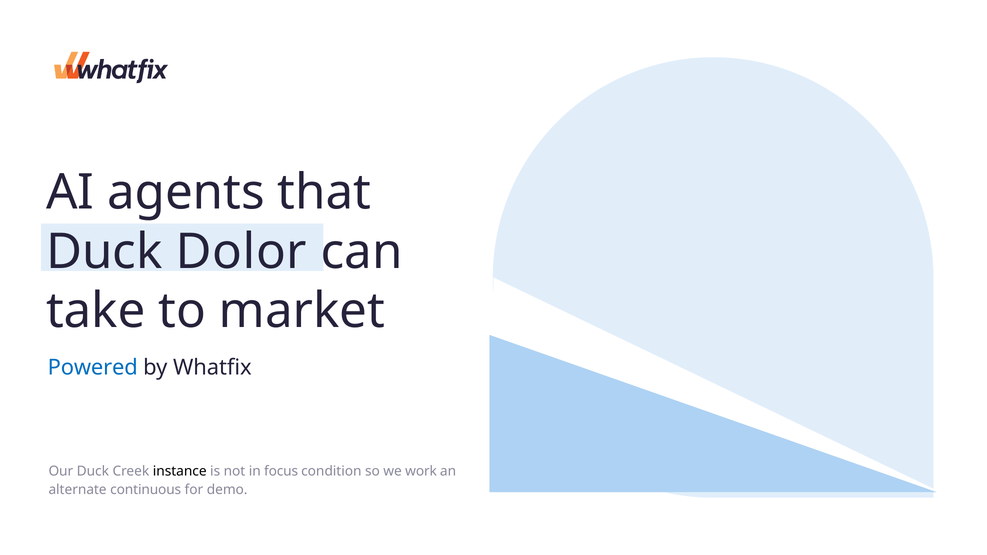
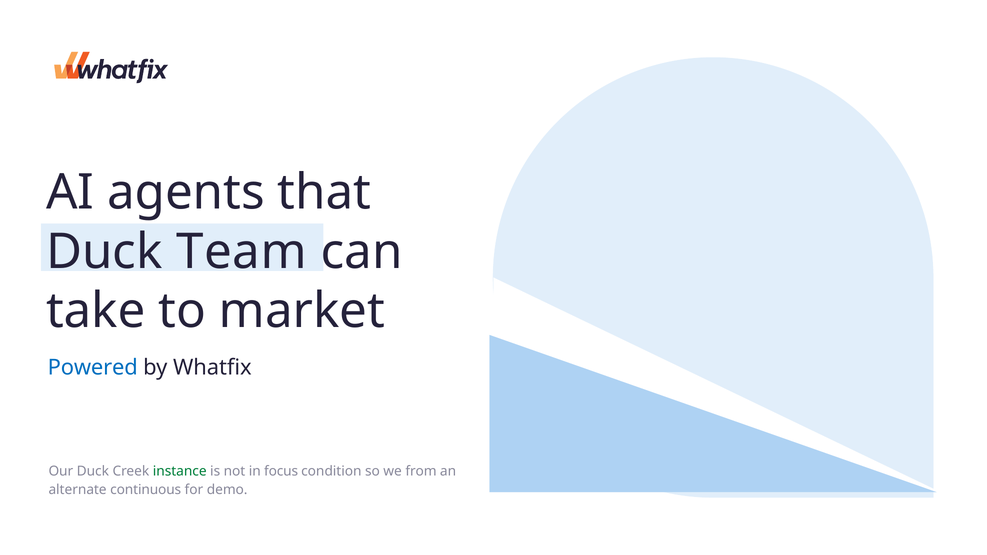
Dolor: Dolor -> Team (241, 252)
instance colour: black -> green (180, 471)
work: work -> from (421, 471)
